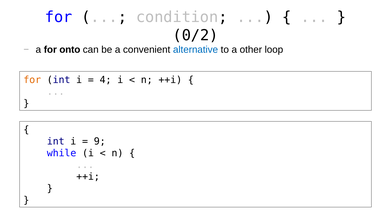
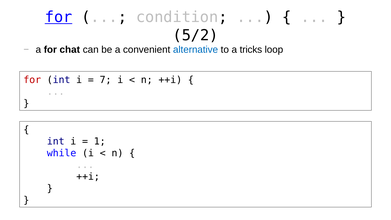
for underline: none -> present (59, 17)
0/2: 0/2 -> 5/2 (196, 35)
onto: onto -> chat (70, 50)
other: other -> tricks (251, 50)
for colour: orange -> red (32, 80)
4: 4 -> 7 (106, 80)
9: 9 -> 1 (100, 141)
